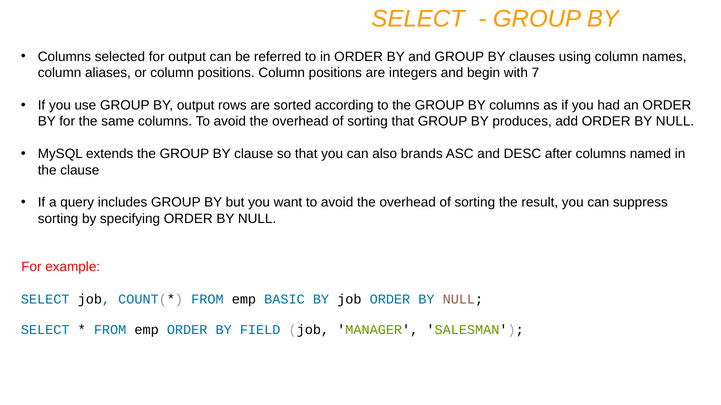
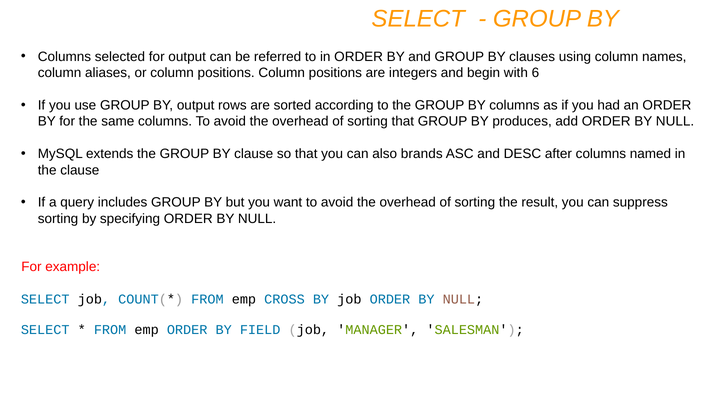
7: 7 -> 6 (535, 73)
BASIC: BASIC -> CROSS (284, 300)
